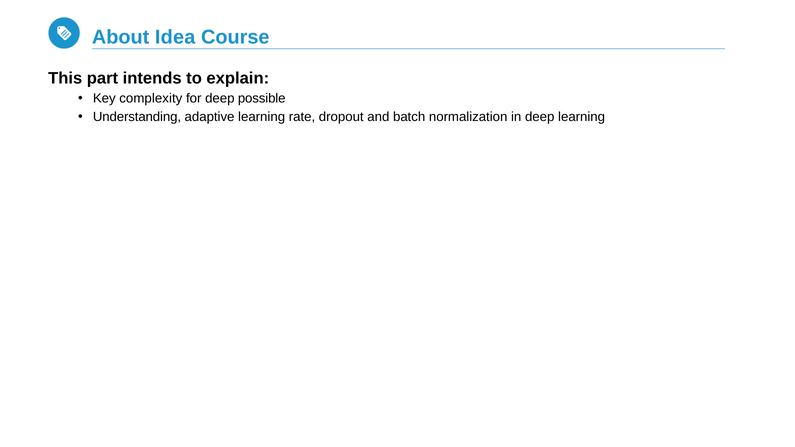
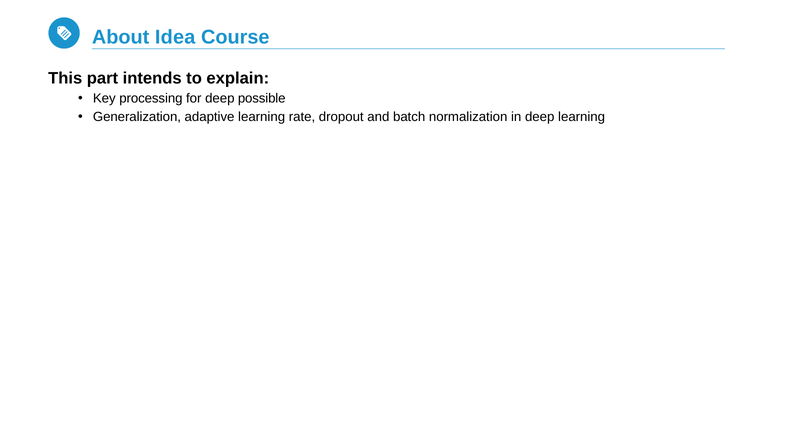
complexity: complexity -> processing (151, 99)
Understanding: Understanding -> Generalization (137, 117)
